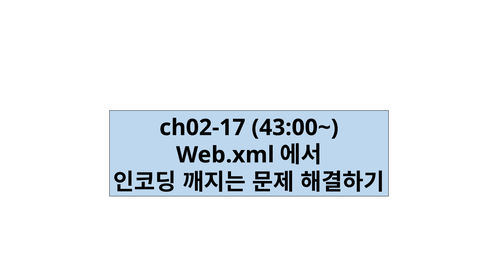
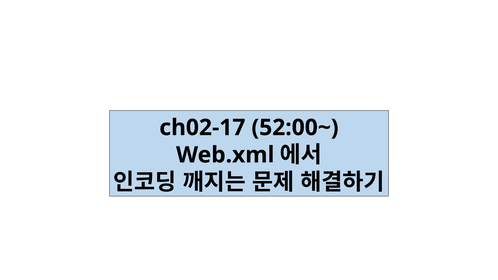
43:00~: 43:00~ -> 52:00~ (295, 128)
